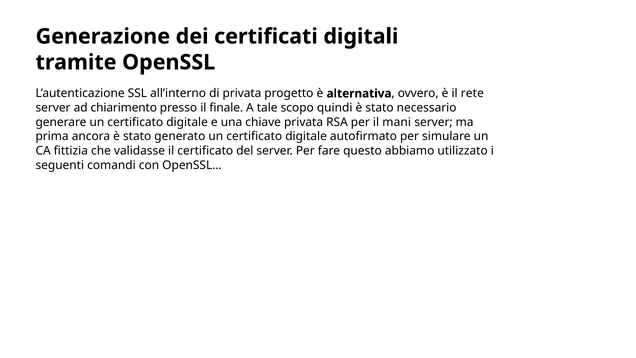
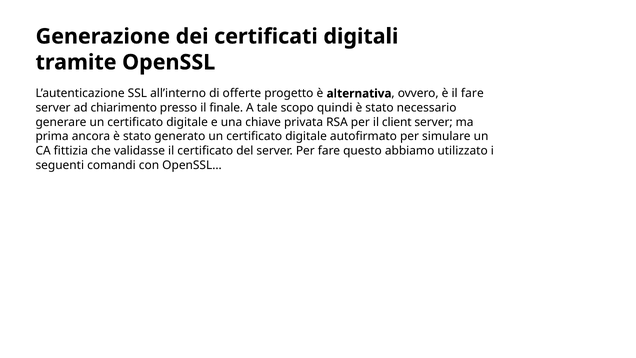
di privata: privata -> offerte (242, 93)
il rete: rete -> fare (472, 93)
mani: mani -> client (397, 122)
